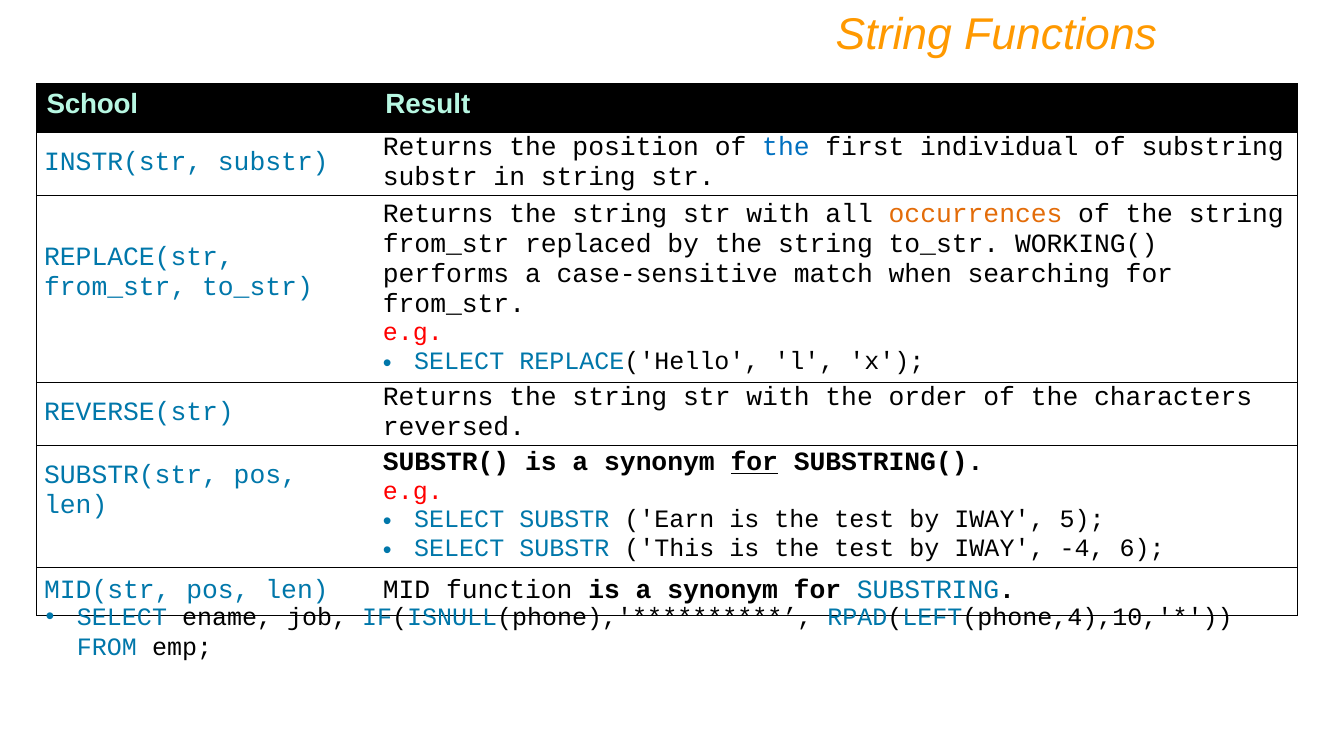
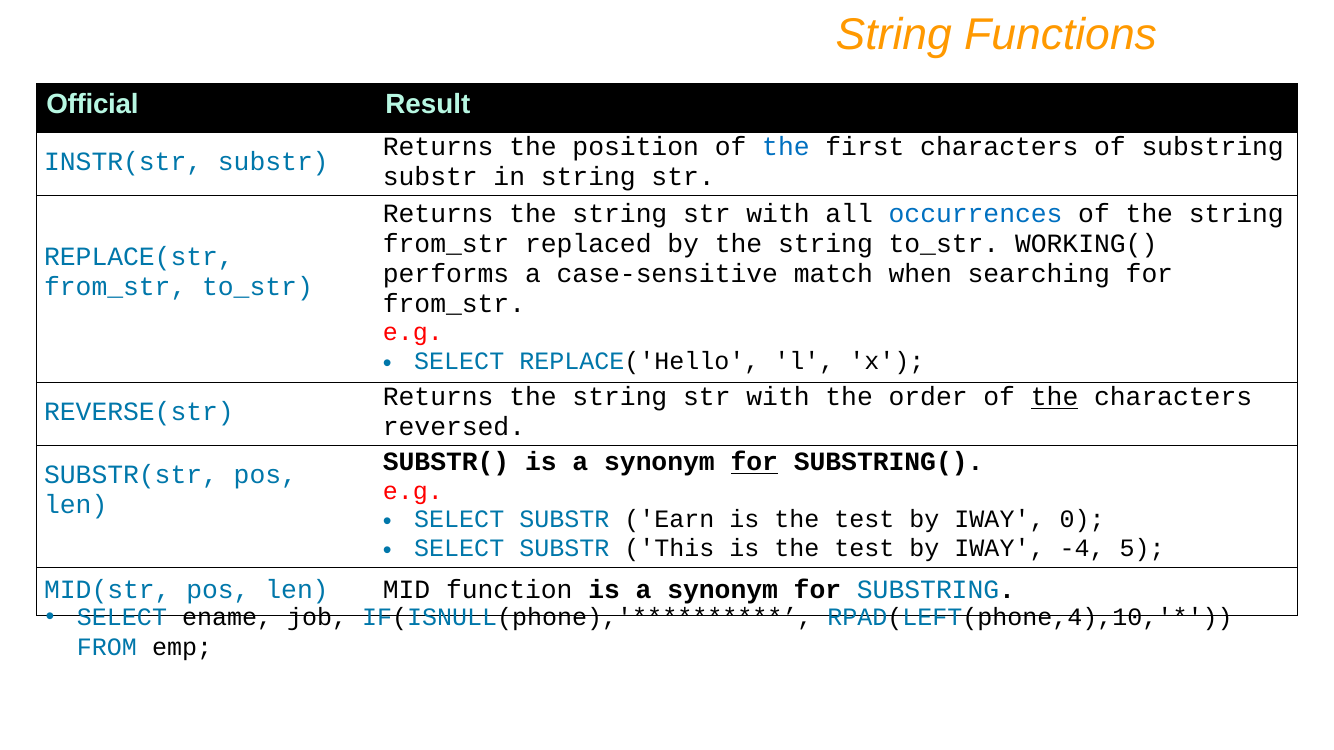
School: School -> Official (92, 105)
first individual: individual -> characters (999, 147)
occurrences colour: orange -> blue (976, 214)
the underline: none -> present (1055, 397)
5: 5 -> 0 (1082, 520)
6: 6 -> 5 (1142, 548)
